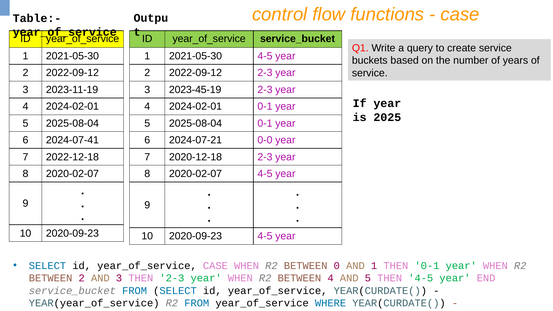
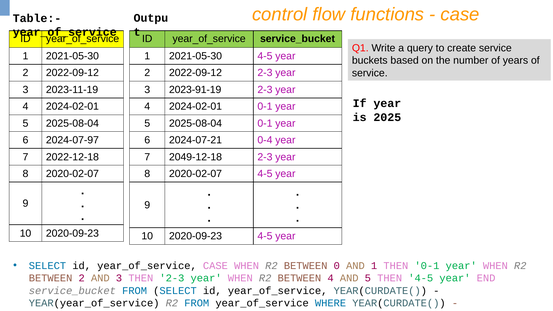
2023-45-19: 2023-45-19 -> 2023-91-19 (195, 90)
2024-07-41: 2024-07-41 -> 2024-07-97 (72, 140)
0-0: 0-0 -> 0-4 (265, 140)
2020-12-18: 2020-12-18 -> 2049-12-18 (196, 157)
